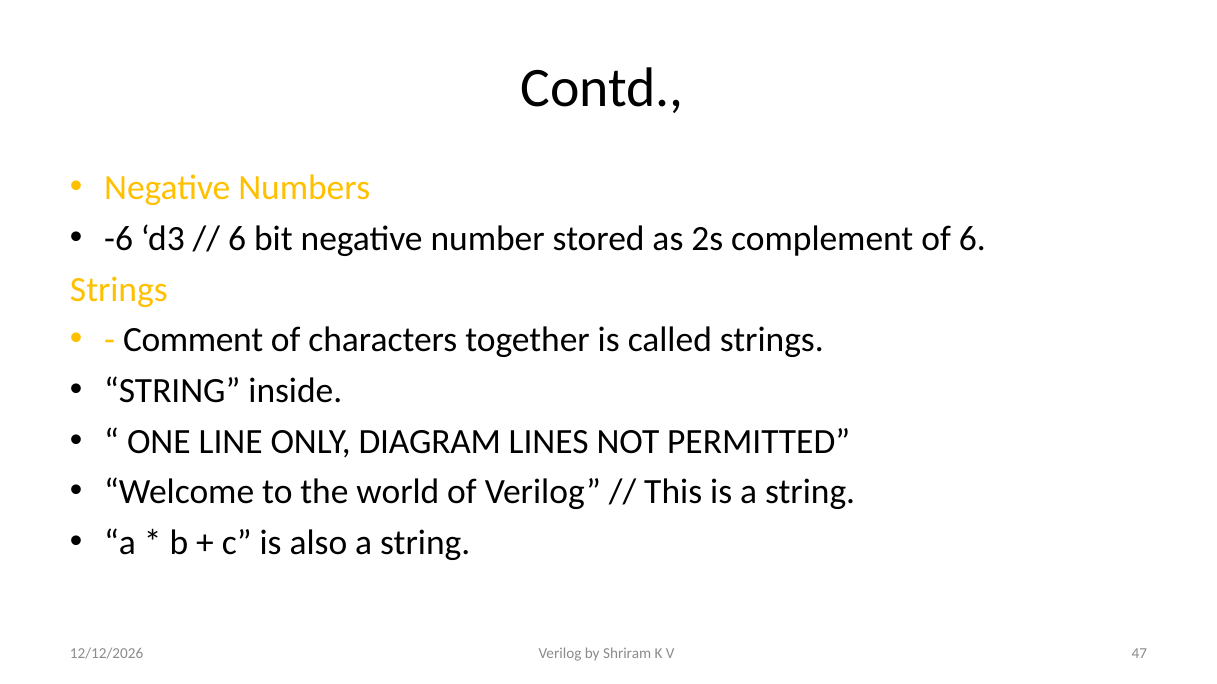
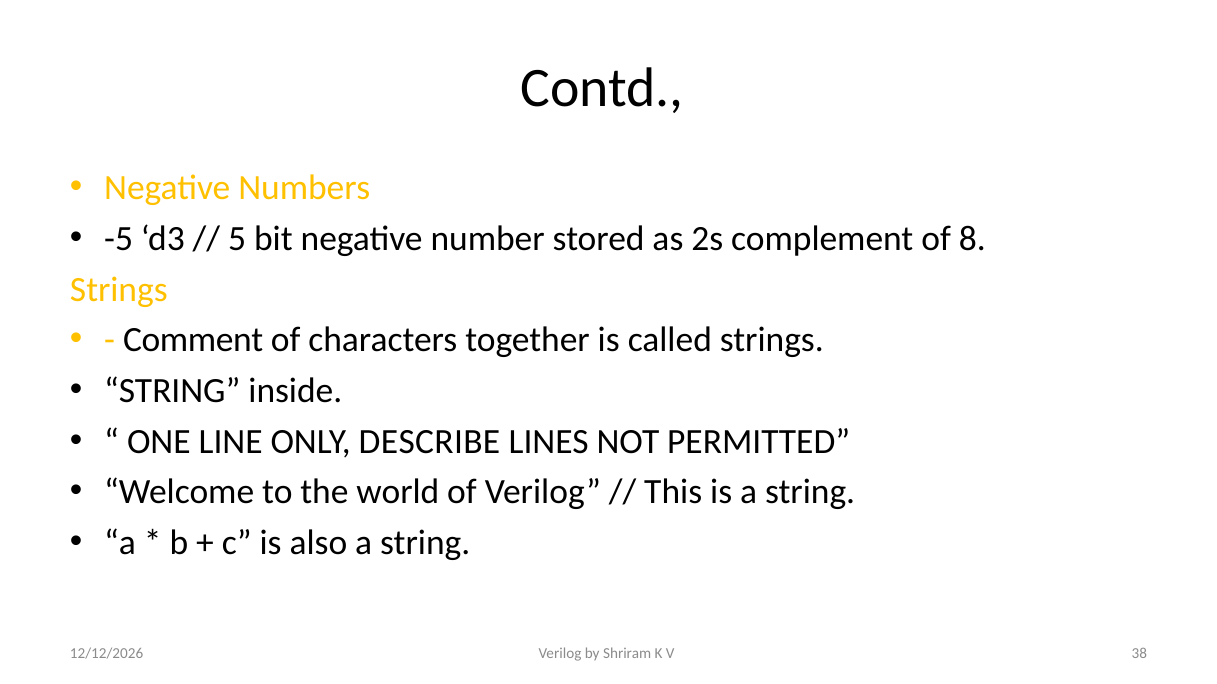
-6: -6 -> -5 (119, 239)
6: 6 -> 5 (237, 239)
of 6: 6 -> 8 (972, 239)
DIAGRAM: DIAGRAM -> DESCRIBE (429, 442)
47: 47 -> 38 (1139, 654)
